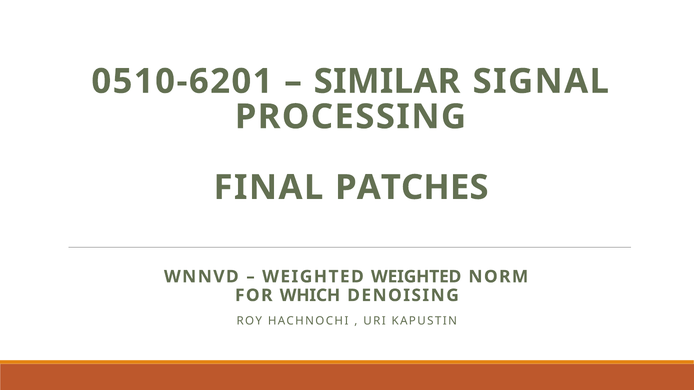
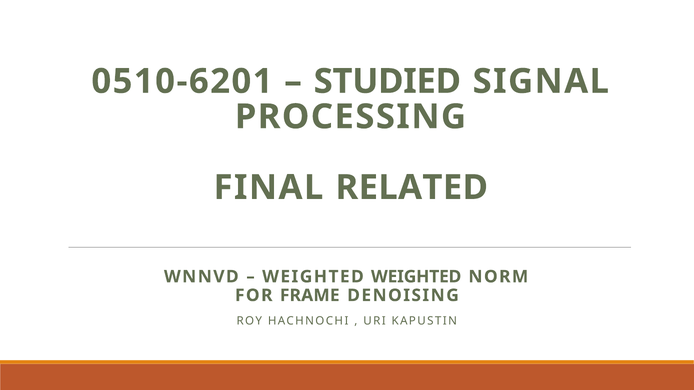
SIMILAR: SIMILAR -> STUDIED (387, 82)
PATCHES: PATCHES -> RELATED (412, 188)
WHICH: WHICH -> FRAME (310, 296)
